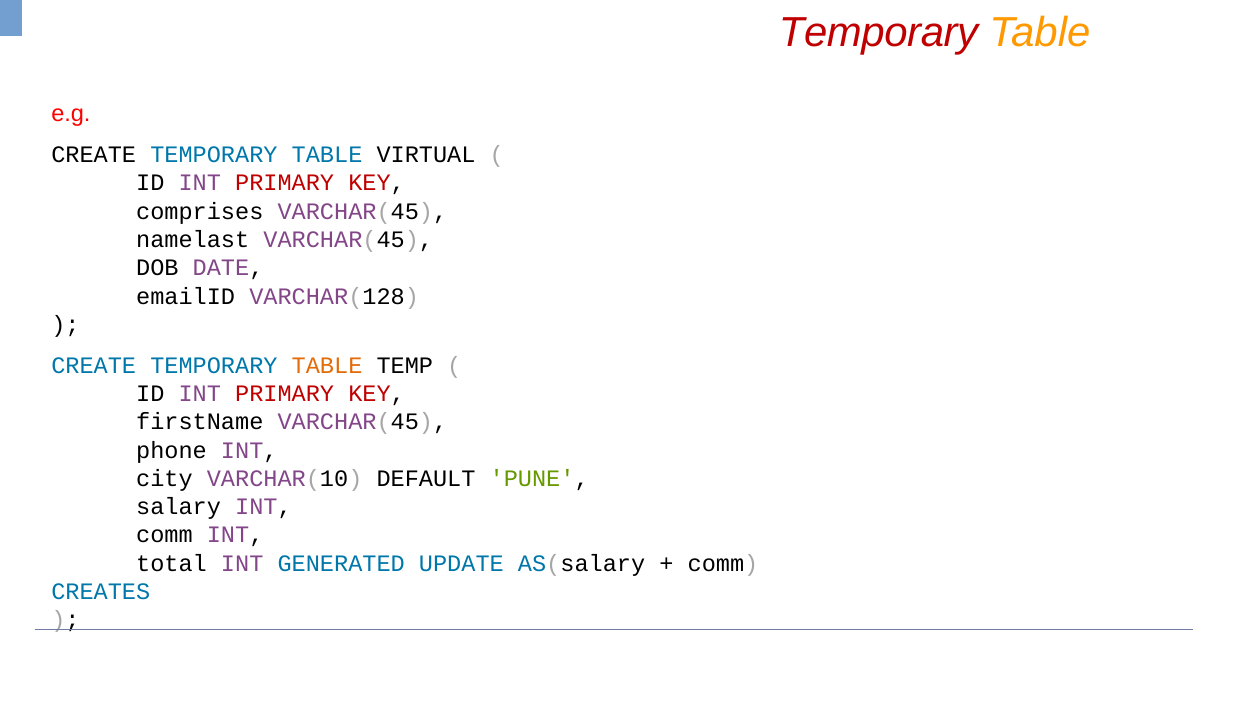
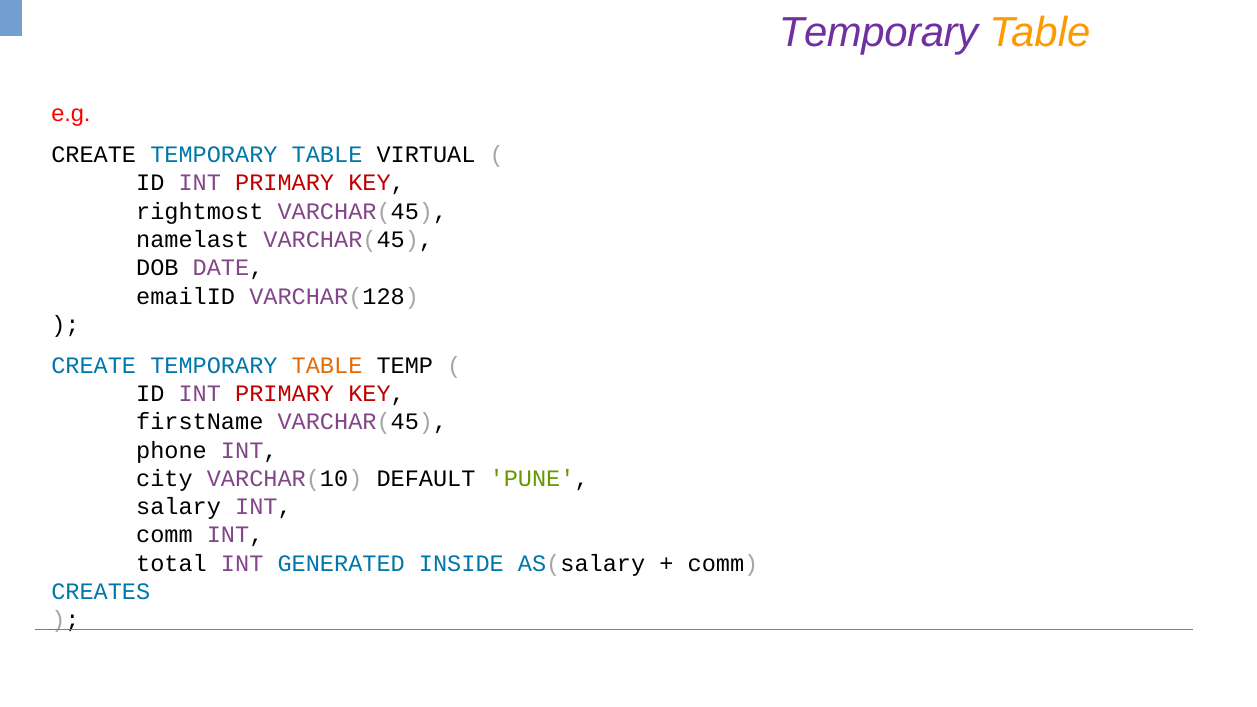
Temporary colour: red -> purple (879, 33)
comprises: comprises -> rightmost (200, 211)
UPDATE: UPDATE -> INSIDE (461, 563)
